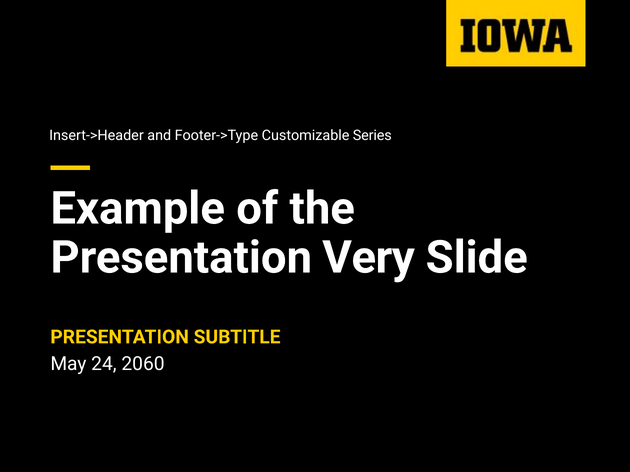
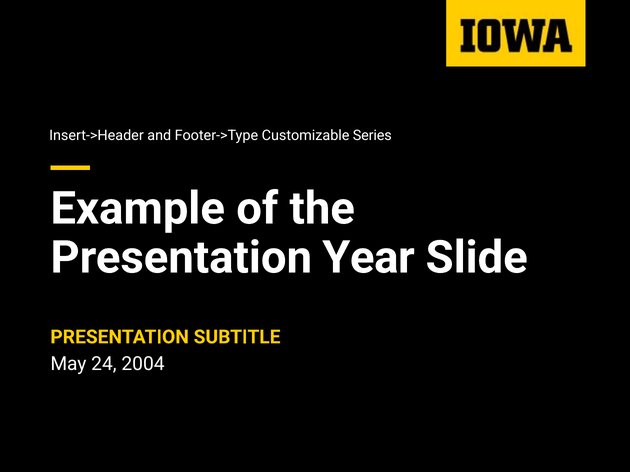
Very: Very -> Year (368, 258)
2060: 2060 -> 2004 (143, 364)
